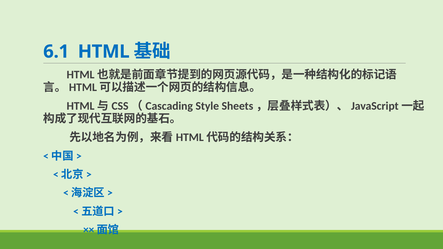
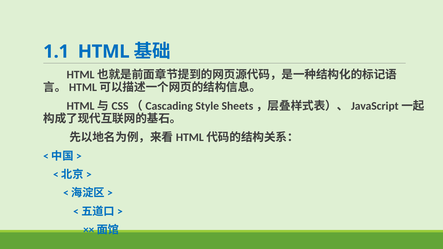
6.1: 6.1 -> 1.1 (56, 52)
